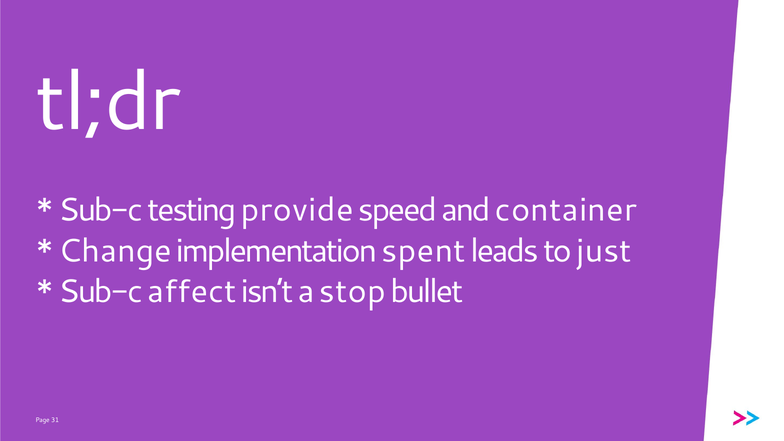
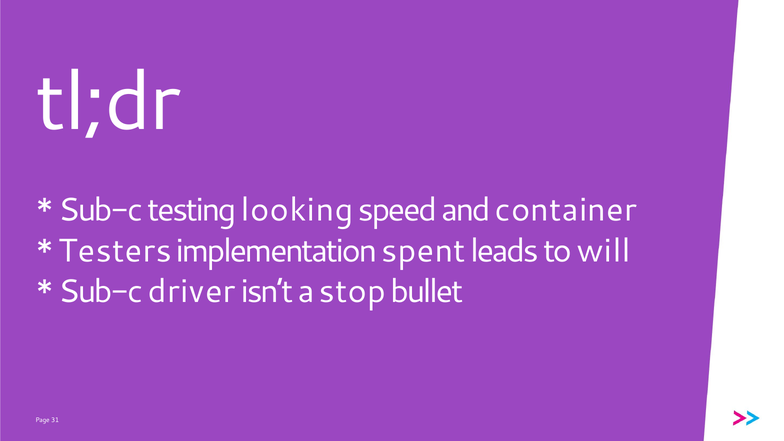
provide: provide -> looking (297, 210)
Change: Change -> Testers (115, 251)
just: just -> will (604, 251)
affect: affect -> driver (192, 292)
